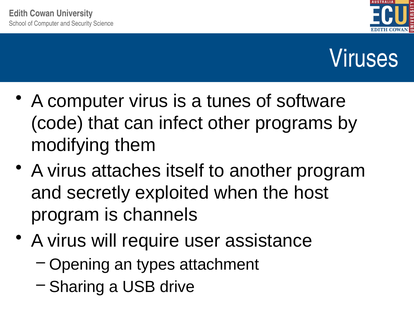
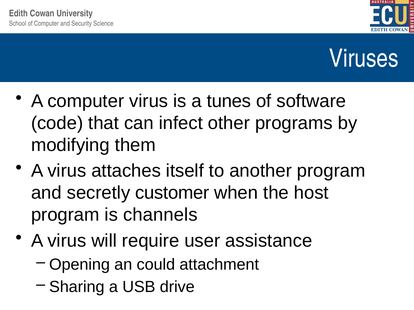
exploited: exploited -> customer (172, 193)
types: types -> could (156, 265)
